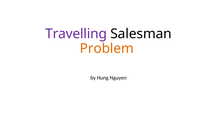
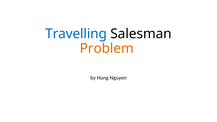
Travelling colour: purple -> blue (76, 34)
